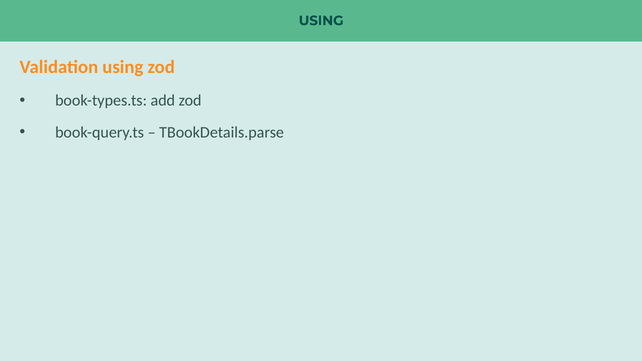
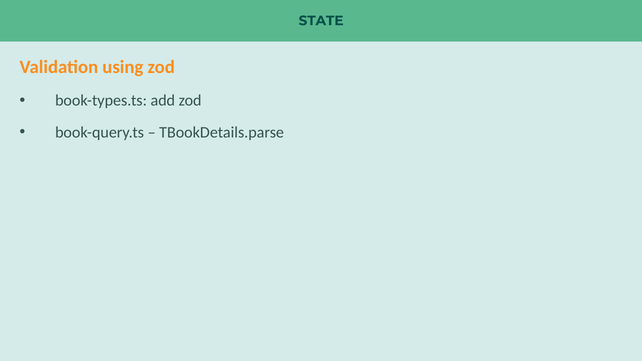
USING: USING -> STATE (321, 21)
